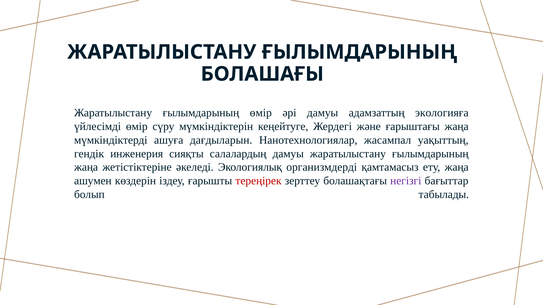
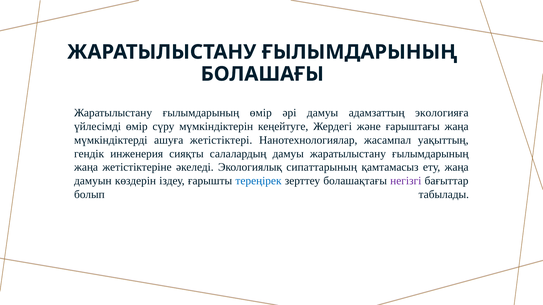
дағдыларын: дағдыларын -> жетістіктері (221, 140)
организмдерді: организмдерді -> сипаттарының (322, 167)
ашумен: ашумен -> дамуын (93, 181)
тереңірек colour: red -> blue (258, 181)
